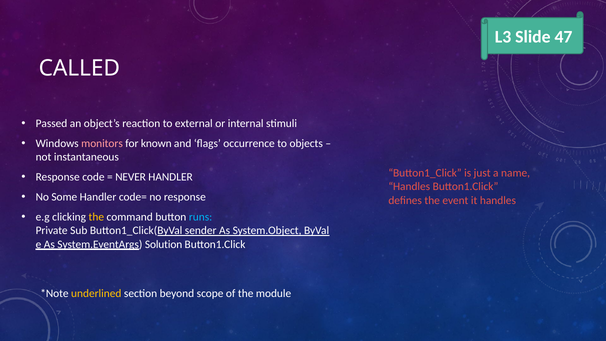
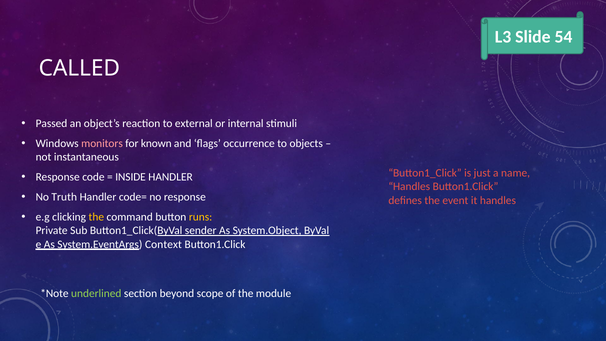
47: 47 -> 54 (563, 37)
NEVER: NEVER -> INSIDE (131, 177)
Some: Some -> Truth (64, 197)
runs colour: light blue -> yellow (201, 217)
Solution: Solution -> Context (163, 244)
underlined colour: yellow -> light green (96, 293)
